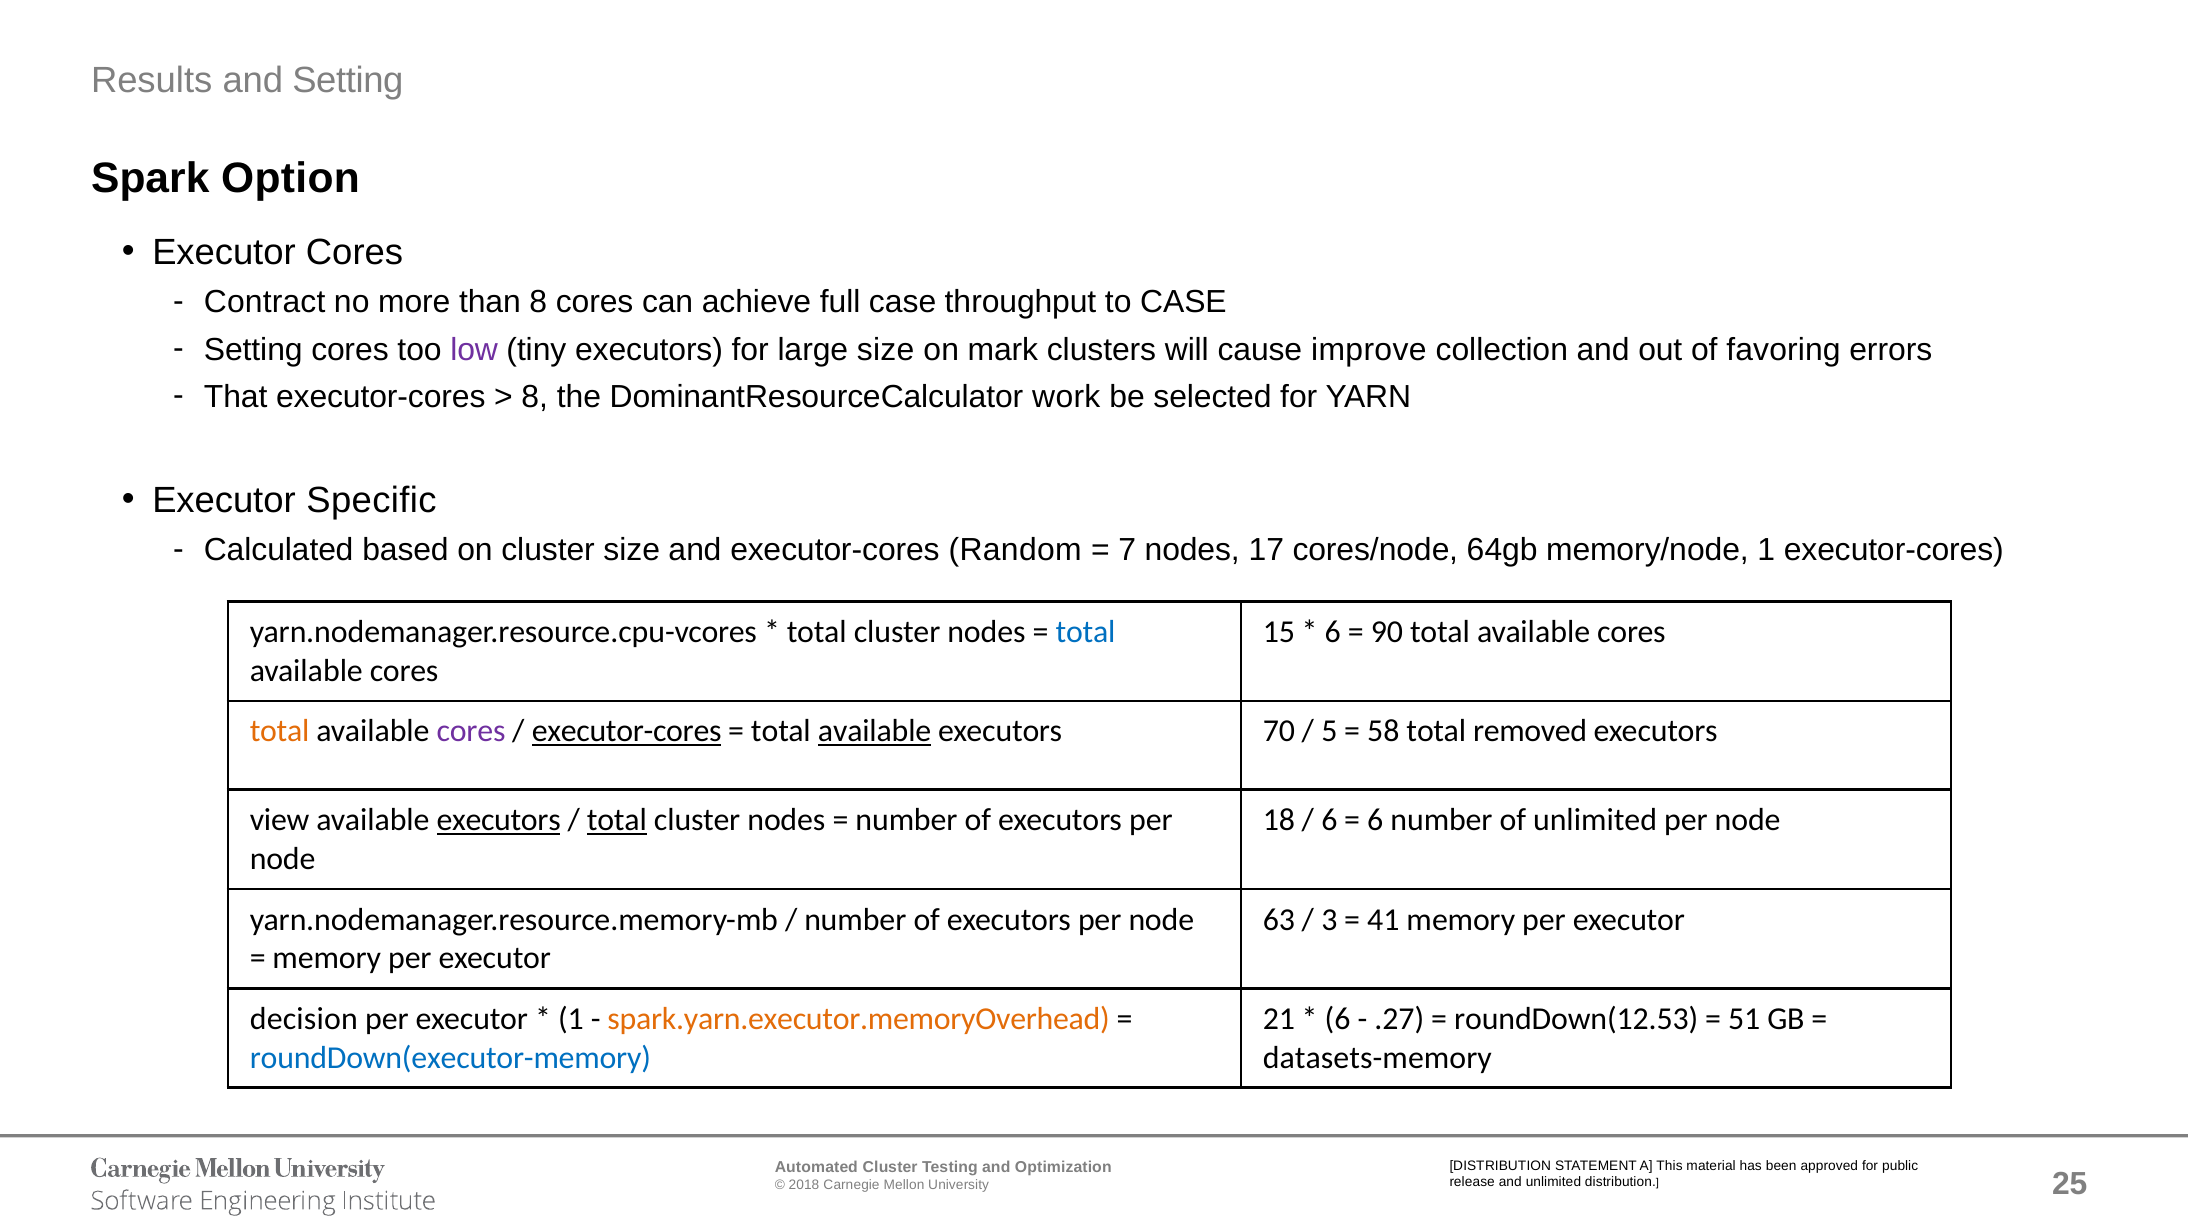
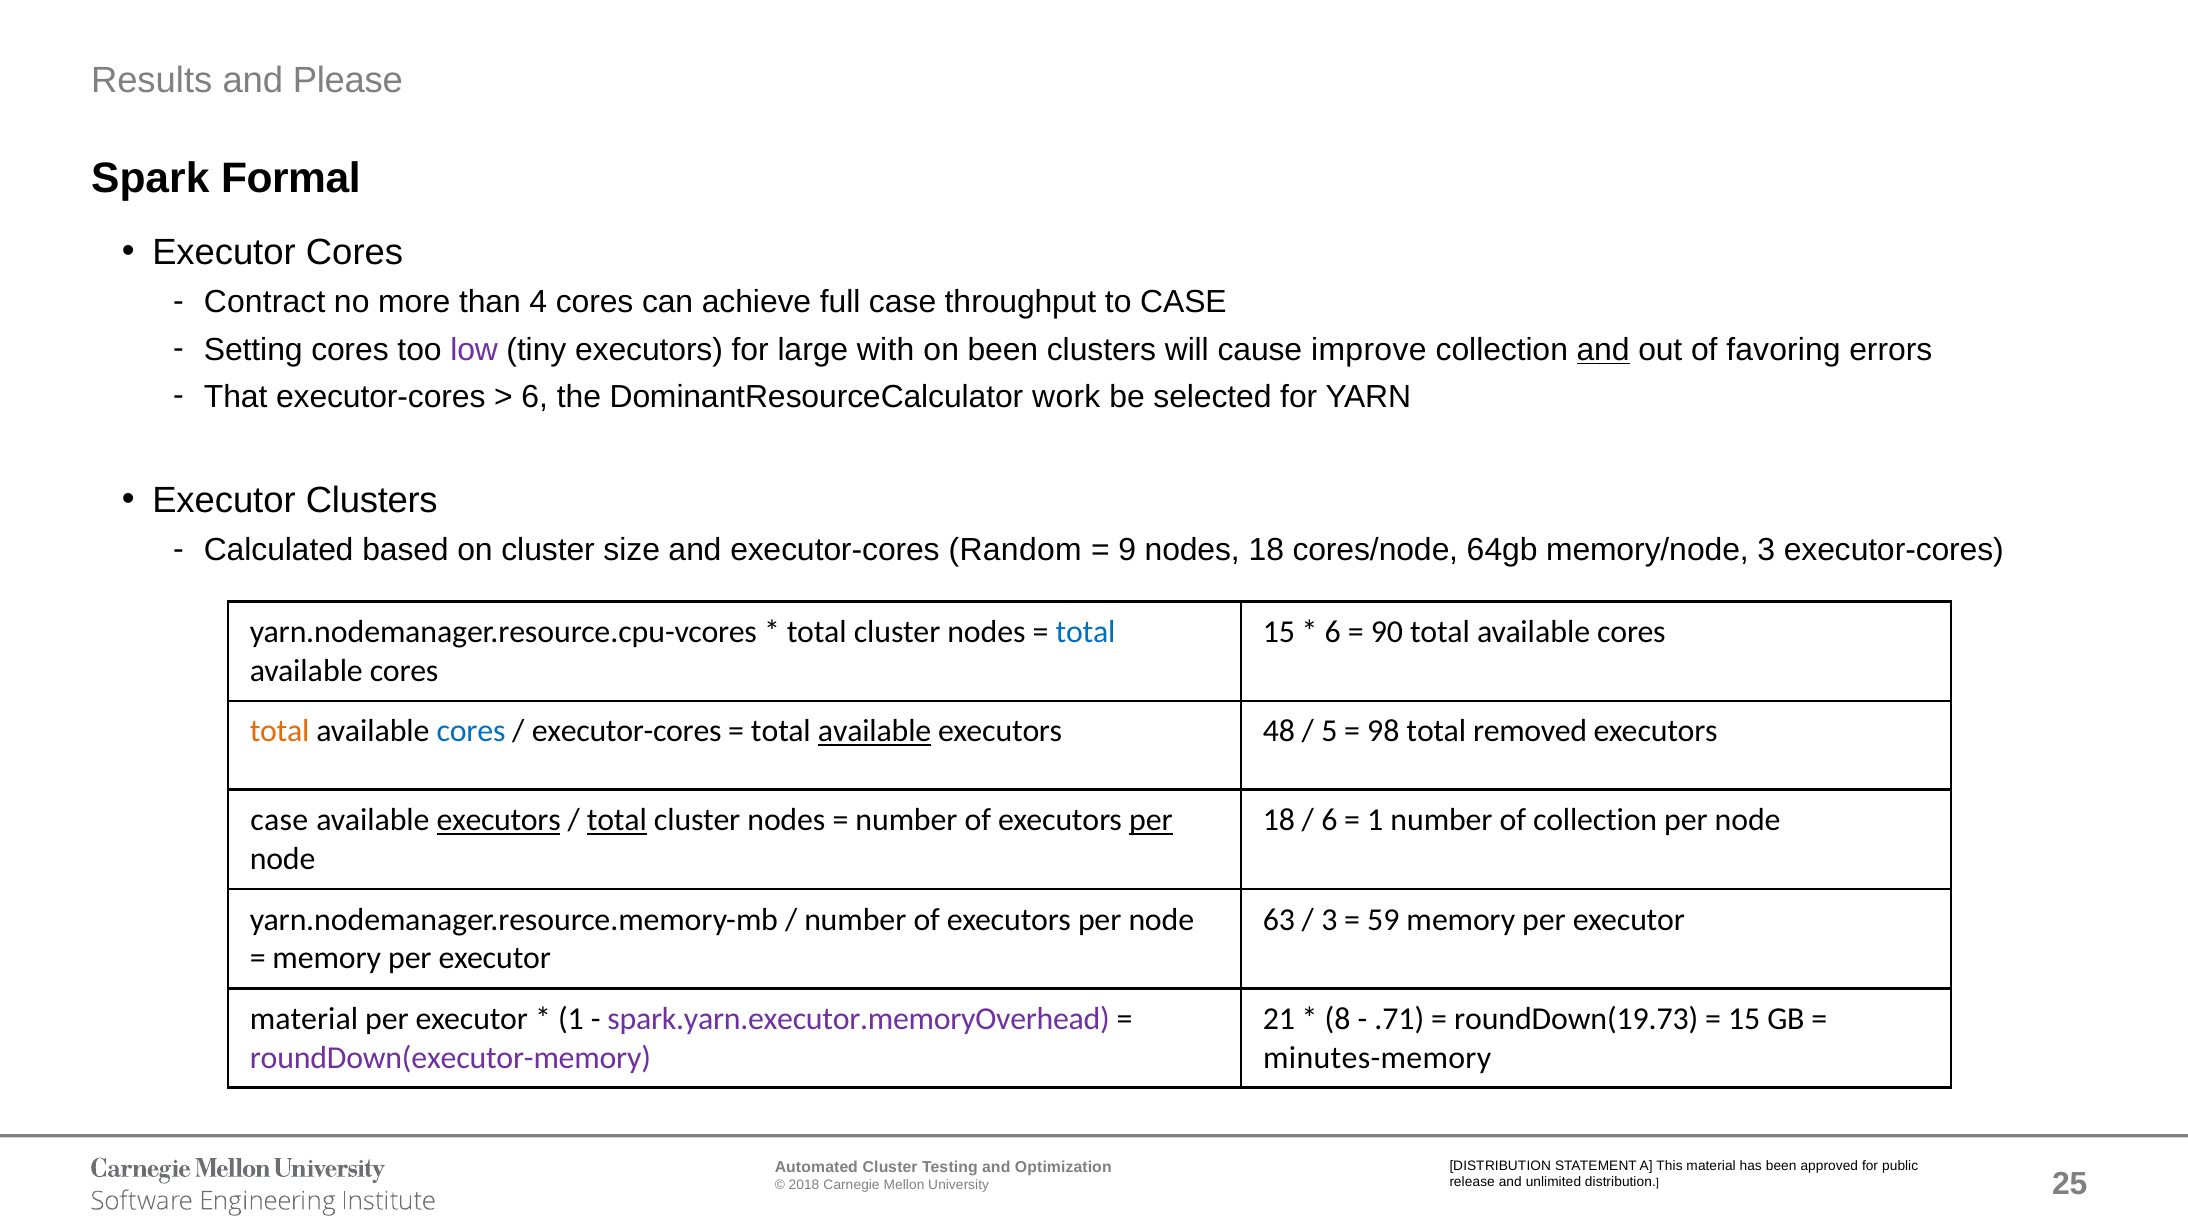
and Setting: Setting -> Please (348, 81)
Option: Option -> Formal (291, 178)
than 8: 8 -> 4 (538, 302)
large size: size -> with (886, 350)
on mark: mark -> been (1003, 350)
and underline: none -> present (1603, 350)
8: 8 -> 6 (535, 397)
Executor Specific: Specific -> Clusters (372, 500)
7: 7 -> 9 (1127, 550)
nodes 17: 17 -> 18 (1266, 550)
memory/node 1: 1 -> 3 (1766, 550)
cores colour: purple -> blue (471, 731)
executor-cores underline: present -> none (627, 731)
70: 70 -> 48 (1279, 731)
58: 58 -> 98 (1383, 731)
view: view -> case (279, 820)
per underline: none -> present (1151, 820)
6: 6 -> 1 (1375, 820)
of unlimited: unlimited -> collection (1595, 820)
41: 41 -> 59 (1383, 919)
decision: decision -> material (304, 1019)
spark.yarn.executor.memoryOverhead colour: orange -> purple (859, 1019)
6: 6 -> 8 (1338, 1019)
.27: .27 -> .71 (1399, 1019)
roundDown(12.53: roundDown(12.53 -> roundDown(19.73 (1576, 1019)
51: 51 -> 15 (1744, 1019)
roundDown(executor-memory colour: blue -> purple (450, 1057)
datasets-memory: datasets-memory -> minutes-memory (1377, 1057)
